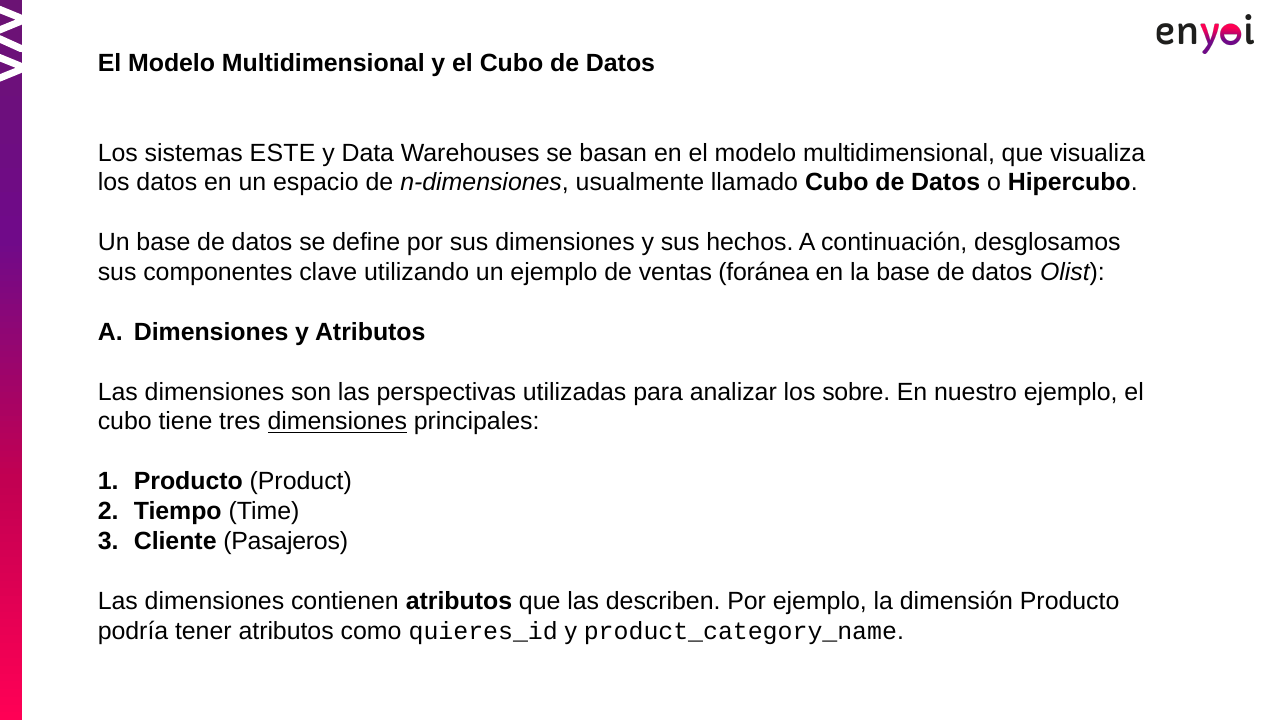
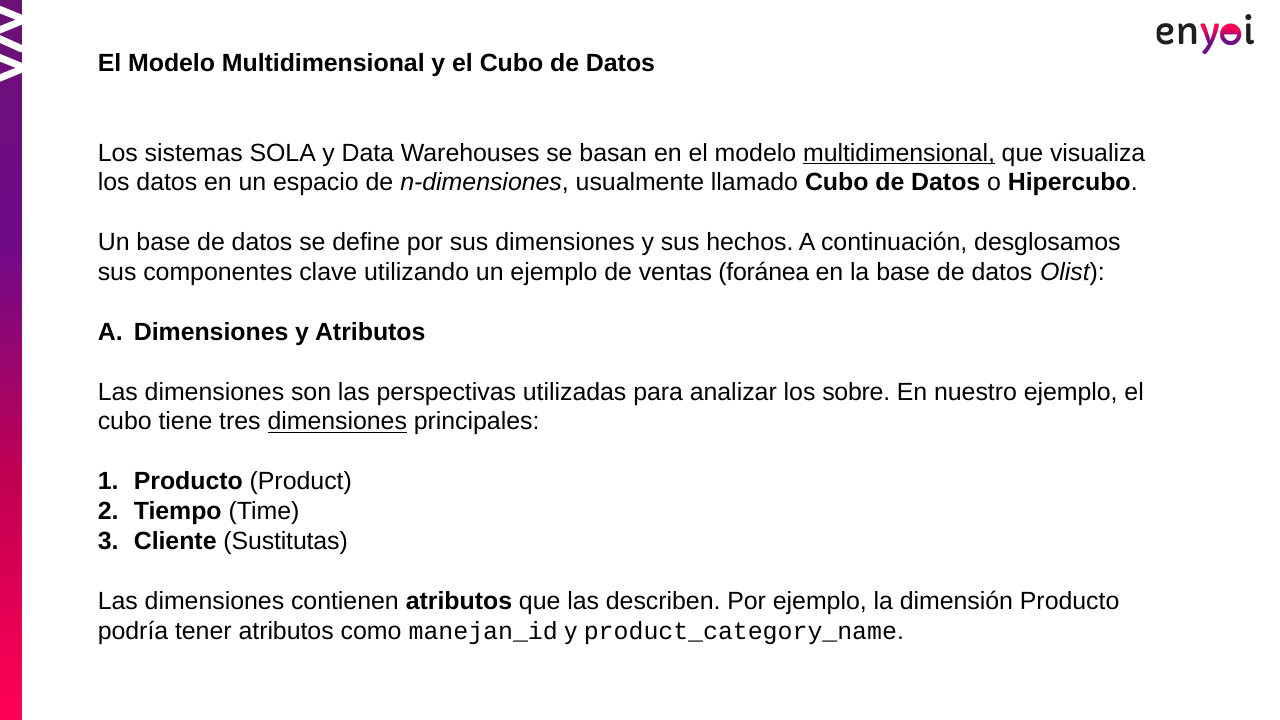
ESTE: ESTE -> SOLA (283, 153)
multidimensional underline: none -> present (899, 153)
Pasajeros: Pasajeros -> Sustitutas (286, 541)
quieres_id: quieres_id -> manejan_id (483, 631)
